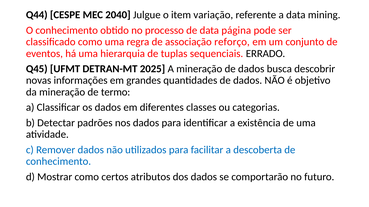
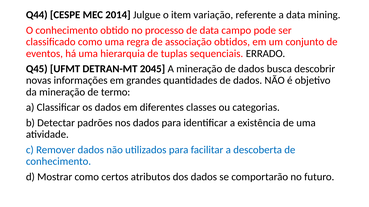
2040: 2040 -> 2014 (118, 15)
página: página -> campo (236, 30)
reforço: reforço -> obtidos (232, 42)
2025: 2025 -> 2045 (153, 69)
